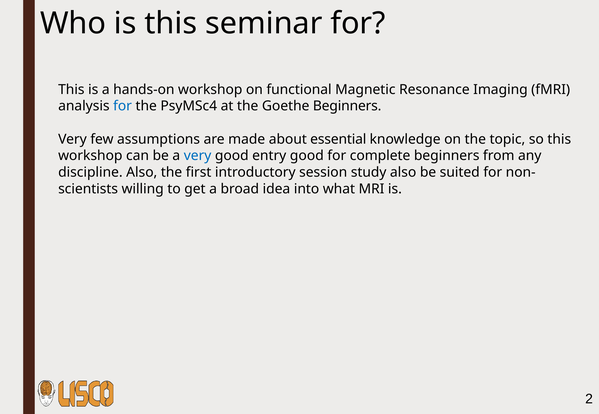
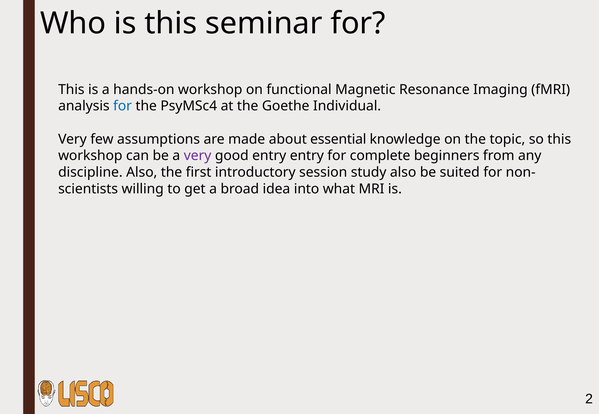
Goethe Beginners: Beginners -> Individual (347, 106)
very colour: blue -> purple (198, 156)
entry good: good -> entry (307, 156)
